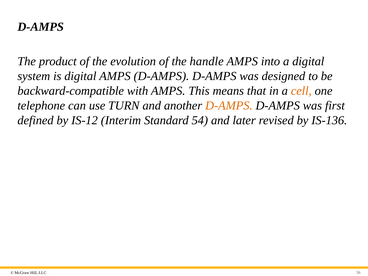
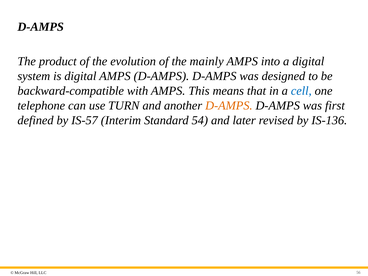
handle: handle -> mainly (207, 61)
cell colour: orange -> blue (301, 91)
IS-12: IS-12 -> IS-57 (85, 120)
